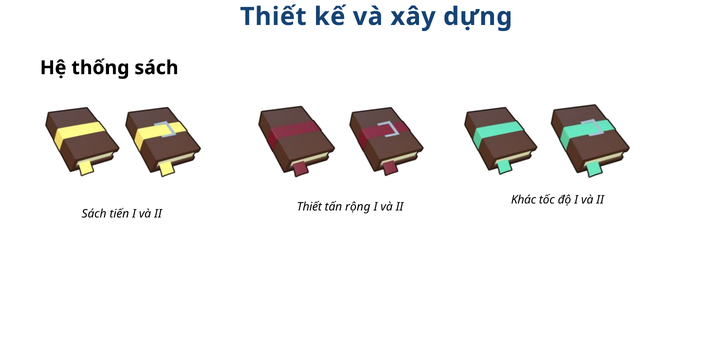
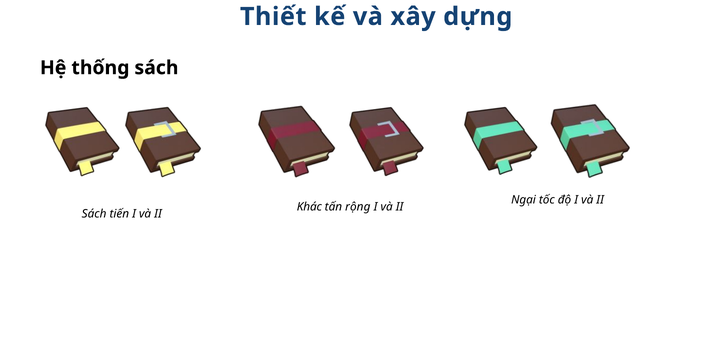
Khác: Khác -> Ngại (524, 200)
Thiết: Thiết -> Khác (309, 207)
